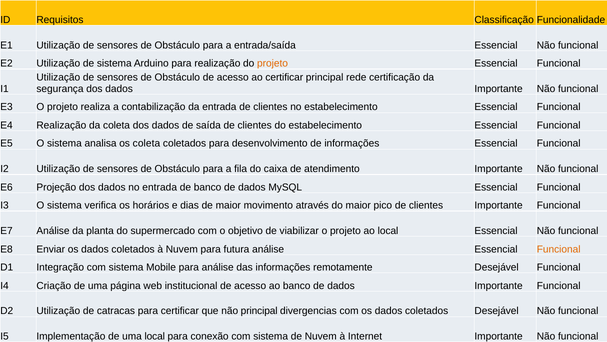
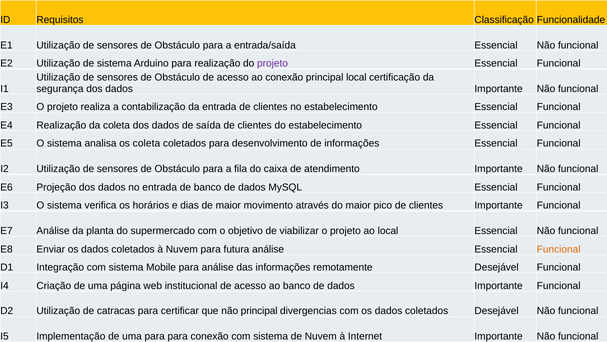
projeto colour: orange -> purple (273, 63)
ao certificar: certificar -> conexão (284, 77)
principal rede: rede -> local (356, 77)
uma local: local -> para (155, 336)
